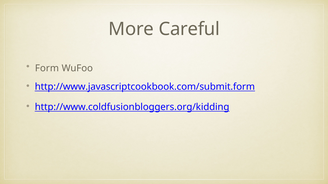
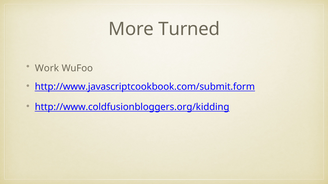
Careful: Careful -> Turned (189, 29)
Form: Form -> Work (47, 68)
